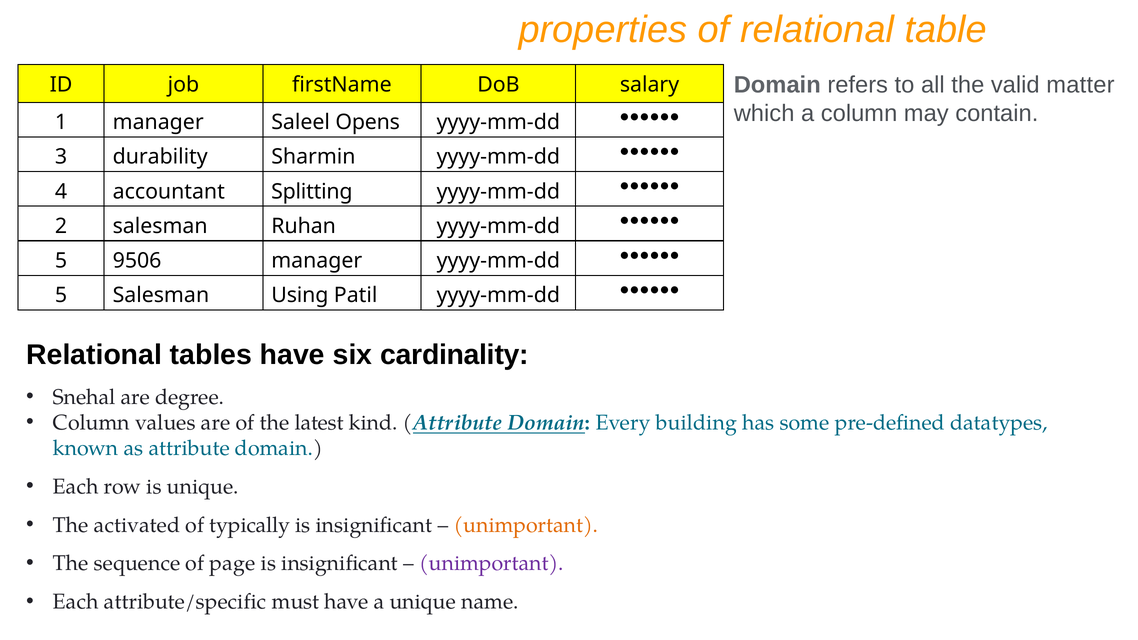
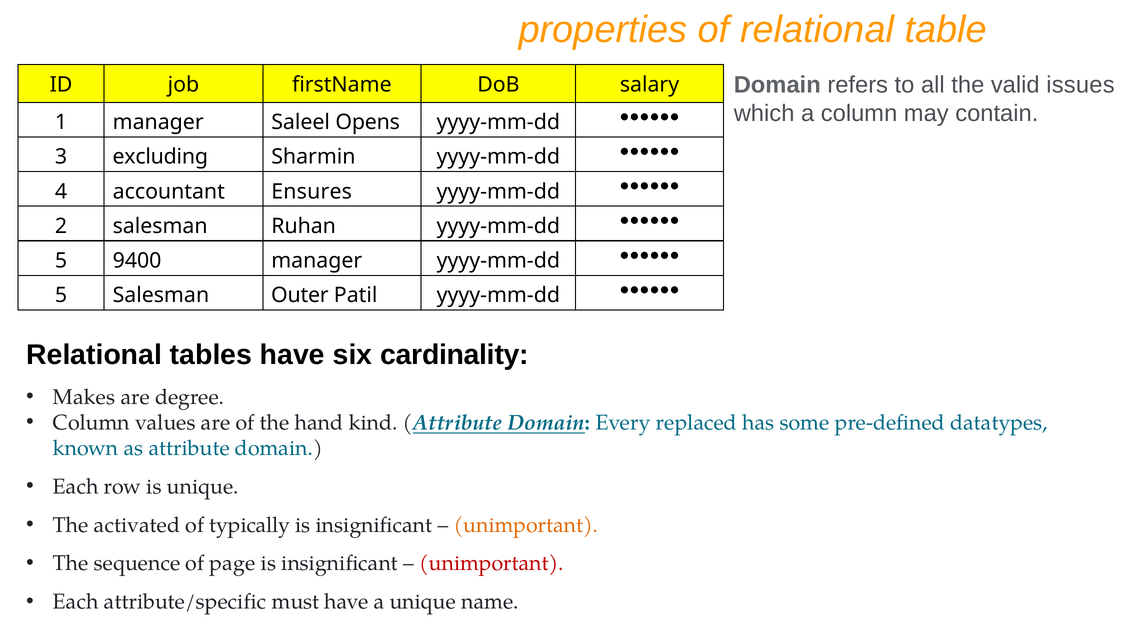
matter: matter -> issues (1080, 85)
durability: durability -> excluding (160, 157)
Splitting: Splitting -> Ensures (312, 192)
9506: 9506 -> 9400 (137, 261)
Using: Using -> Outer (300, 295)
Snehal: Snehal -> Makes (84, 397)
latest: latest -> hand (319, 423)
building: building -> replaced (696, 423)
unimportant colour: purple -> red (491, 563)
